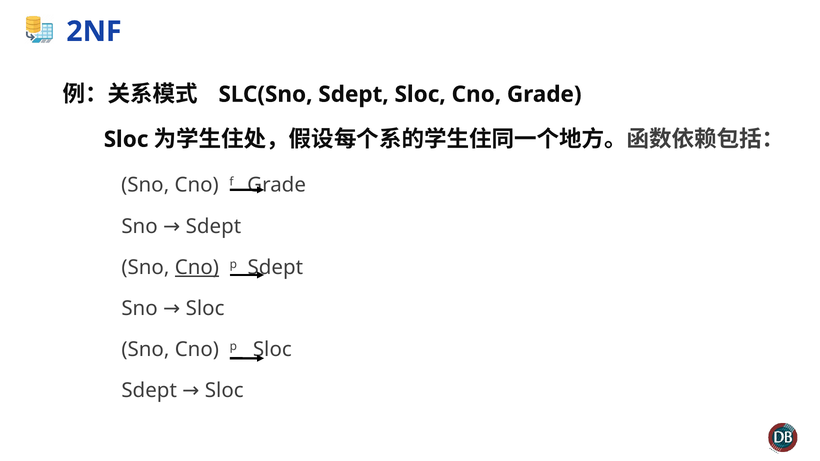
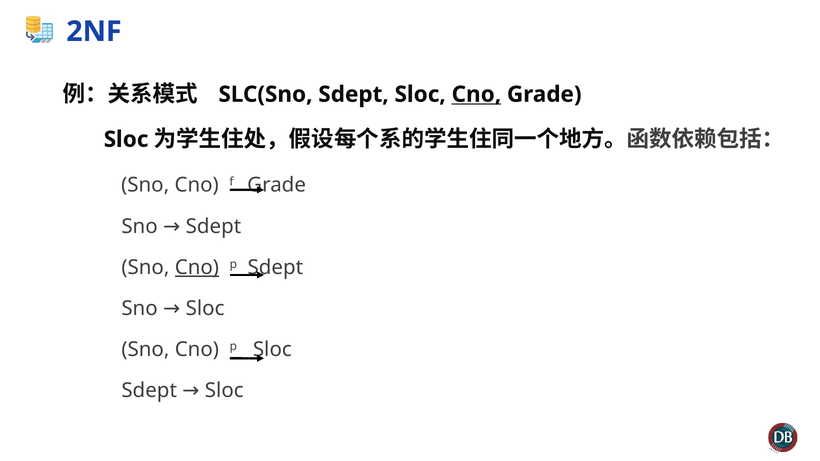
Cno underline: none -> present (476, 94)
